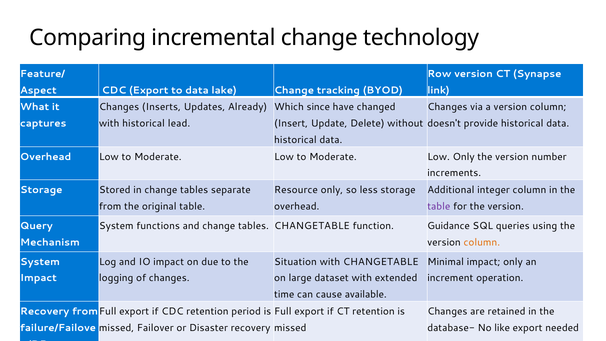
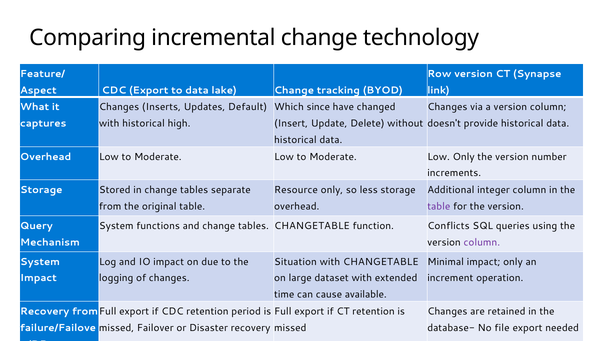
Already: Already -> Default (248, 107)
lead: lead -> high (179, 123)
Guidance: Guidance -> Conflicts (448, 226)
column colour: orange -> purple (482, 242)
like: like -> file (502, 328)
